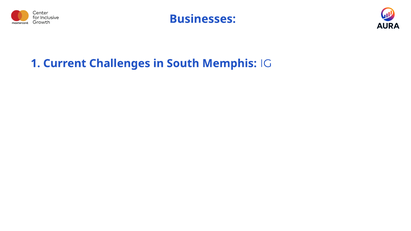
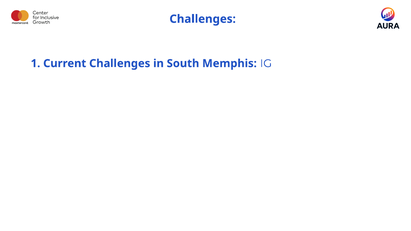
Businesses: Businesses -> Challenges (203, 19)
